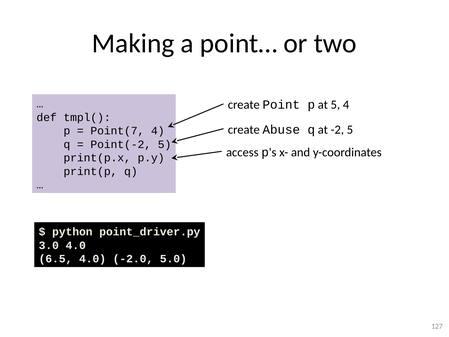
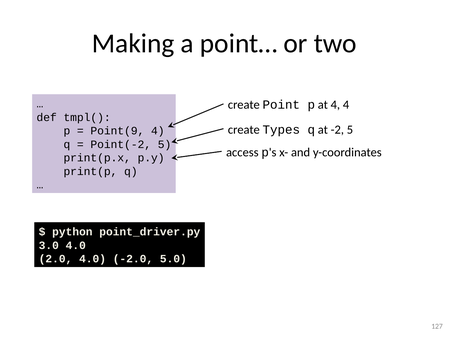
at 5: 5 -> 4 (335, 105)
Abuse: Abuse -> Types (281, 129)
Point(7: Point(7 -> Point(9 (117, 131)
6.5: 6.5 -> 2.0 (56, 259)
